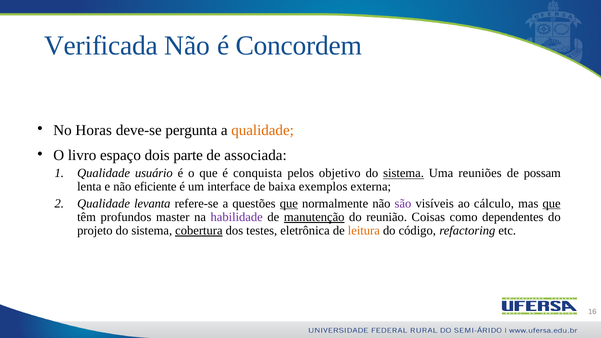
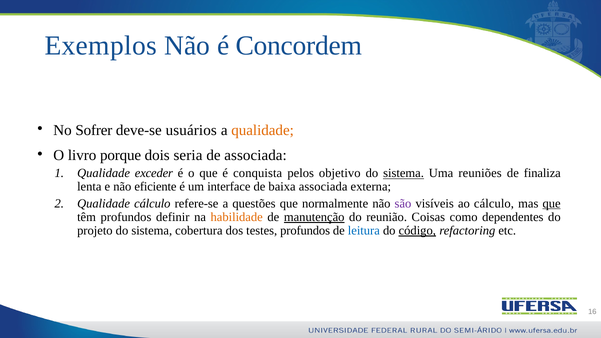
Verificada: Verificada -> Exemplos (101, 46)
Horas: Horas -> Sofrer (94, 130)
pergunta: pergunta -> usuários (191, 130)
espaço: espaço -> porque (121, 155)
parte: parte -> seria (188, 155)
usuário: usuário -> exceder (154, 173)
possam: possam -> finaliza (542, 173)
baixa exemplos: exemplos -> associada (323, 187)
Qualidade levanta: levanta -> cálculo (152, 204)
que underline: present -> none (289, 204)
master: master -> definir (173, 217)
habilidade colour: purple -> orange (237, 217)
cobertura underline: present -> none (199, 231)
testes eletrônica: eletrônica -> profundos (305, 231)
leitura colour: orange -> blue (364, 231)
código underline: none -> present (417, 231)
